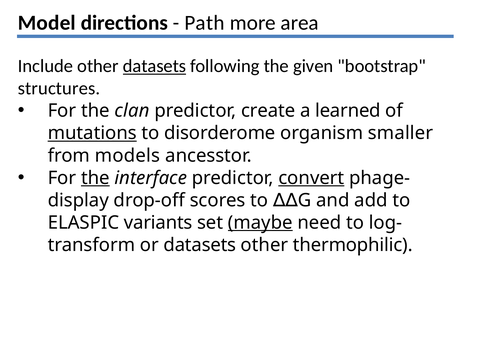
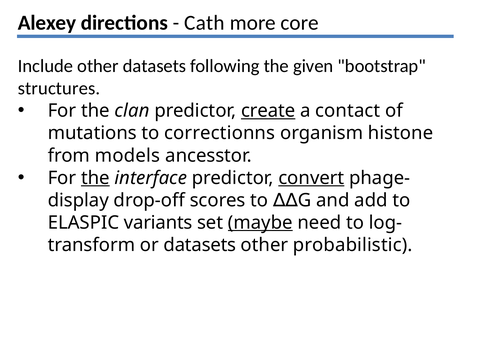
Model: Model -> Alexey (47, 23)
Path: Path -> Cath (205, 23)
area: area -> core (300, 23)
datasets underline: present -> none (154, 66)
create underline: none -> present (268, 111)
learned: learned -> contact (348, 111)
mutations underline: present -> none (92, 133)
disorderome: disorderome -> correctionns (220, 133)
smaller: smaller -> histone (401, 133)
thermophilic: thermophilic -> probabilistic (353, 245)
